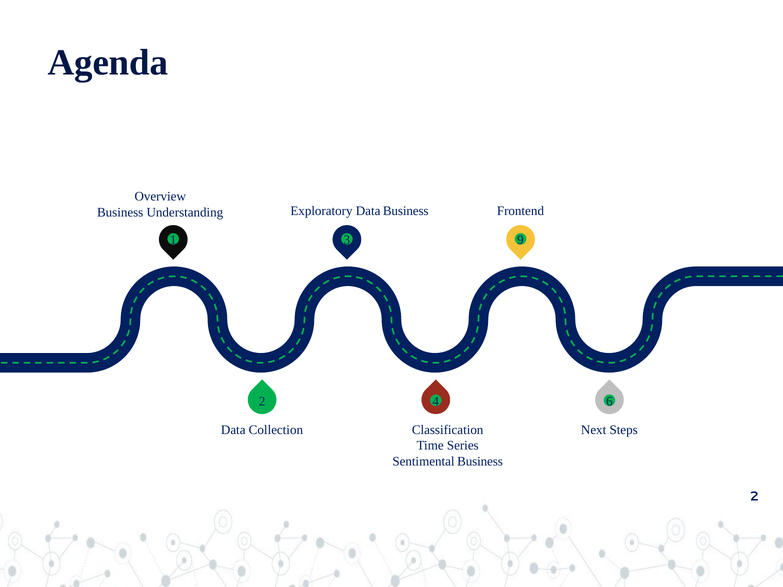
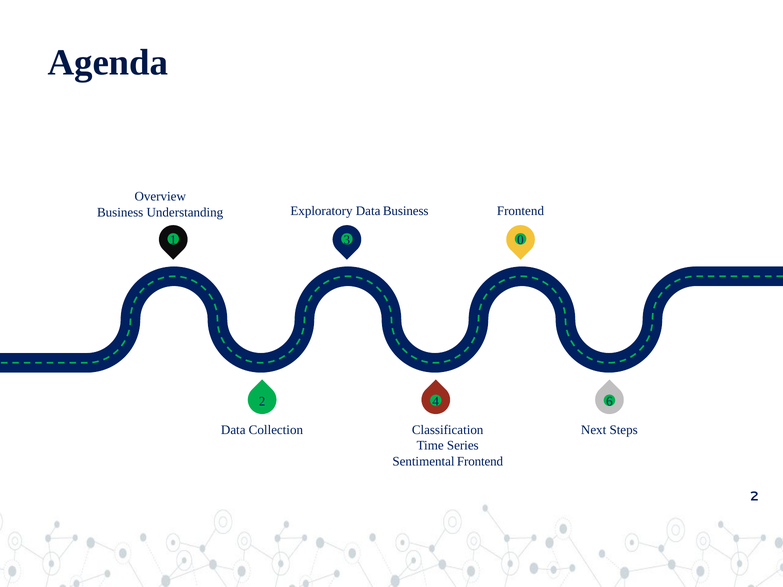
9: 9 -> 0 (521, 240)
Sentimental Business: Business -> Frontend (480, 461)
